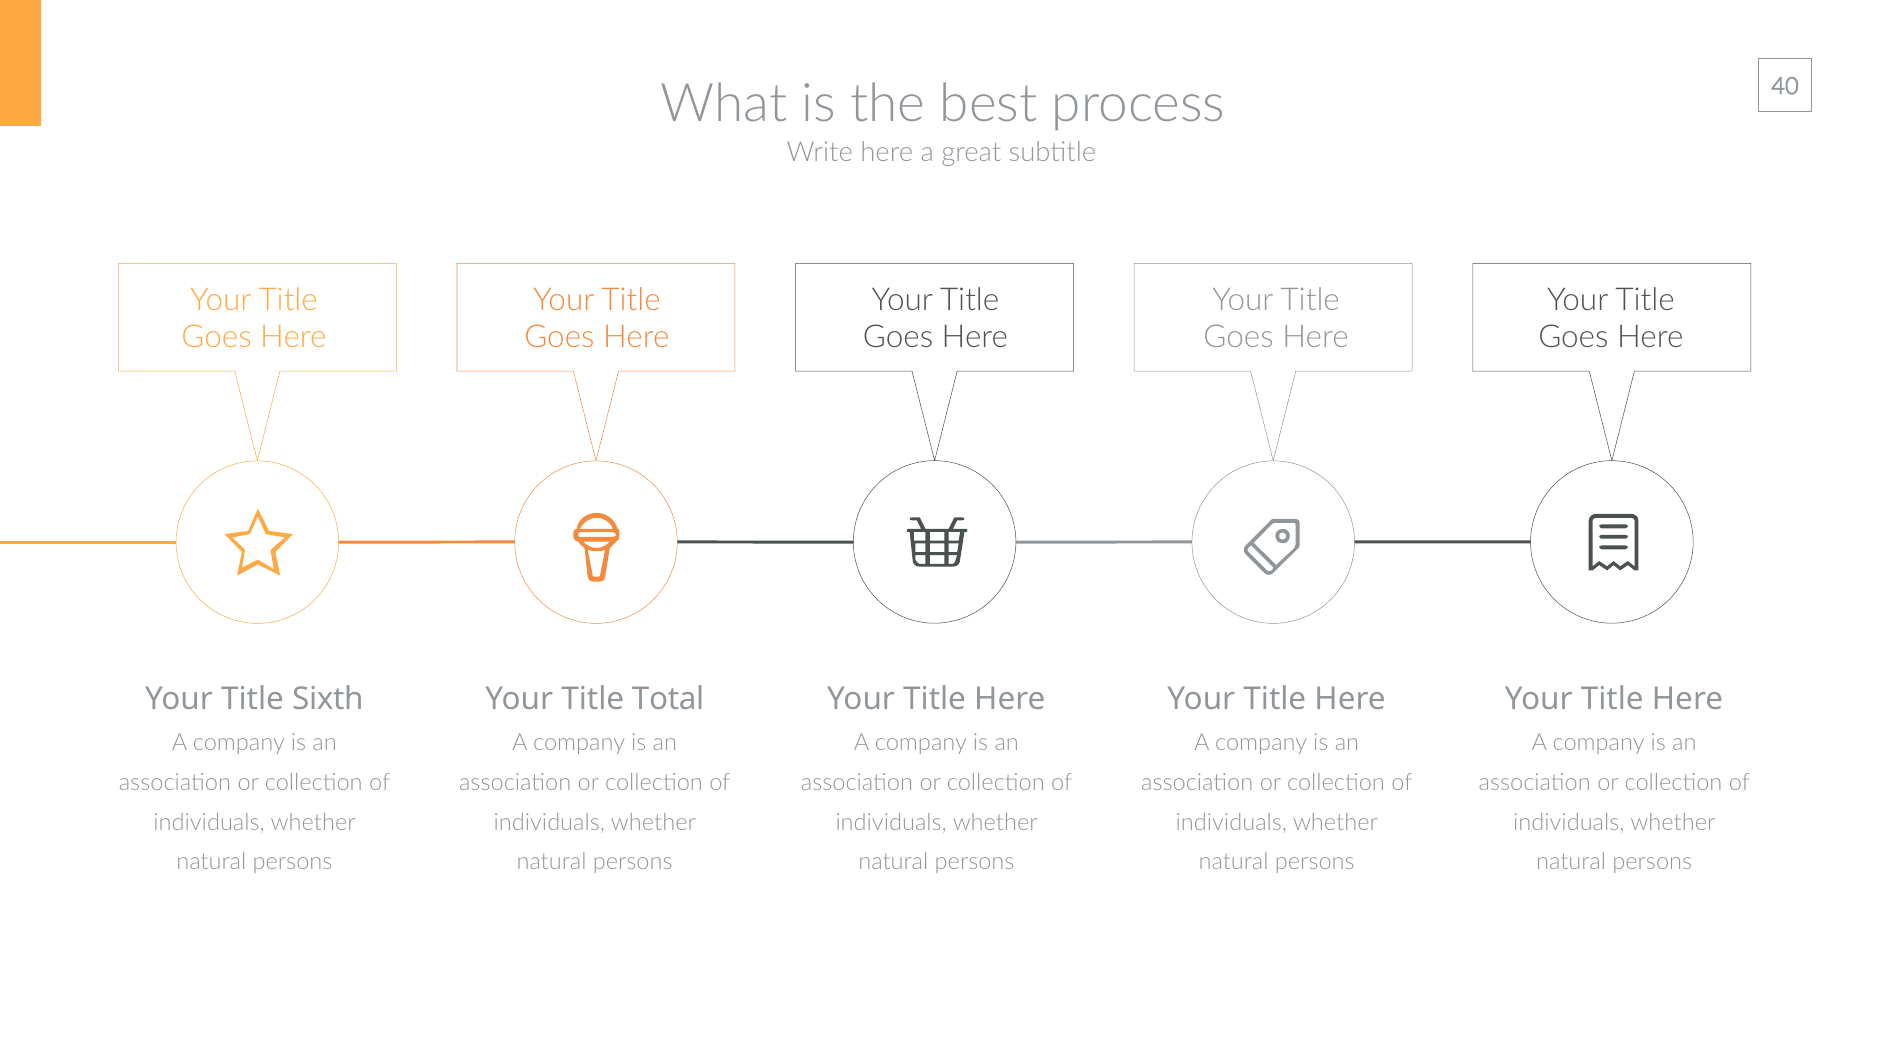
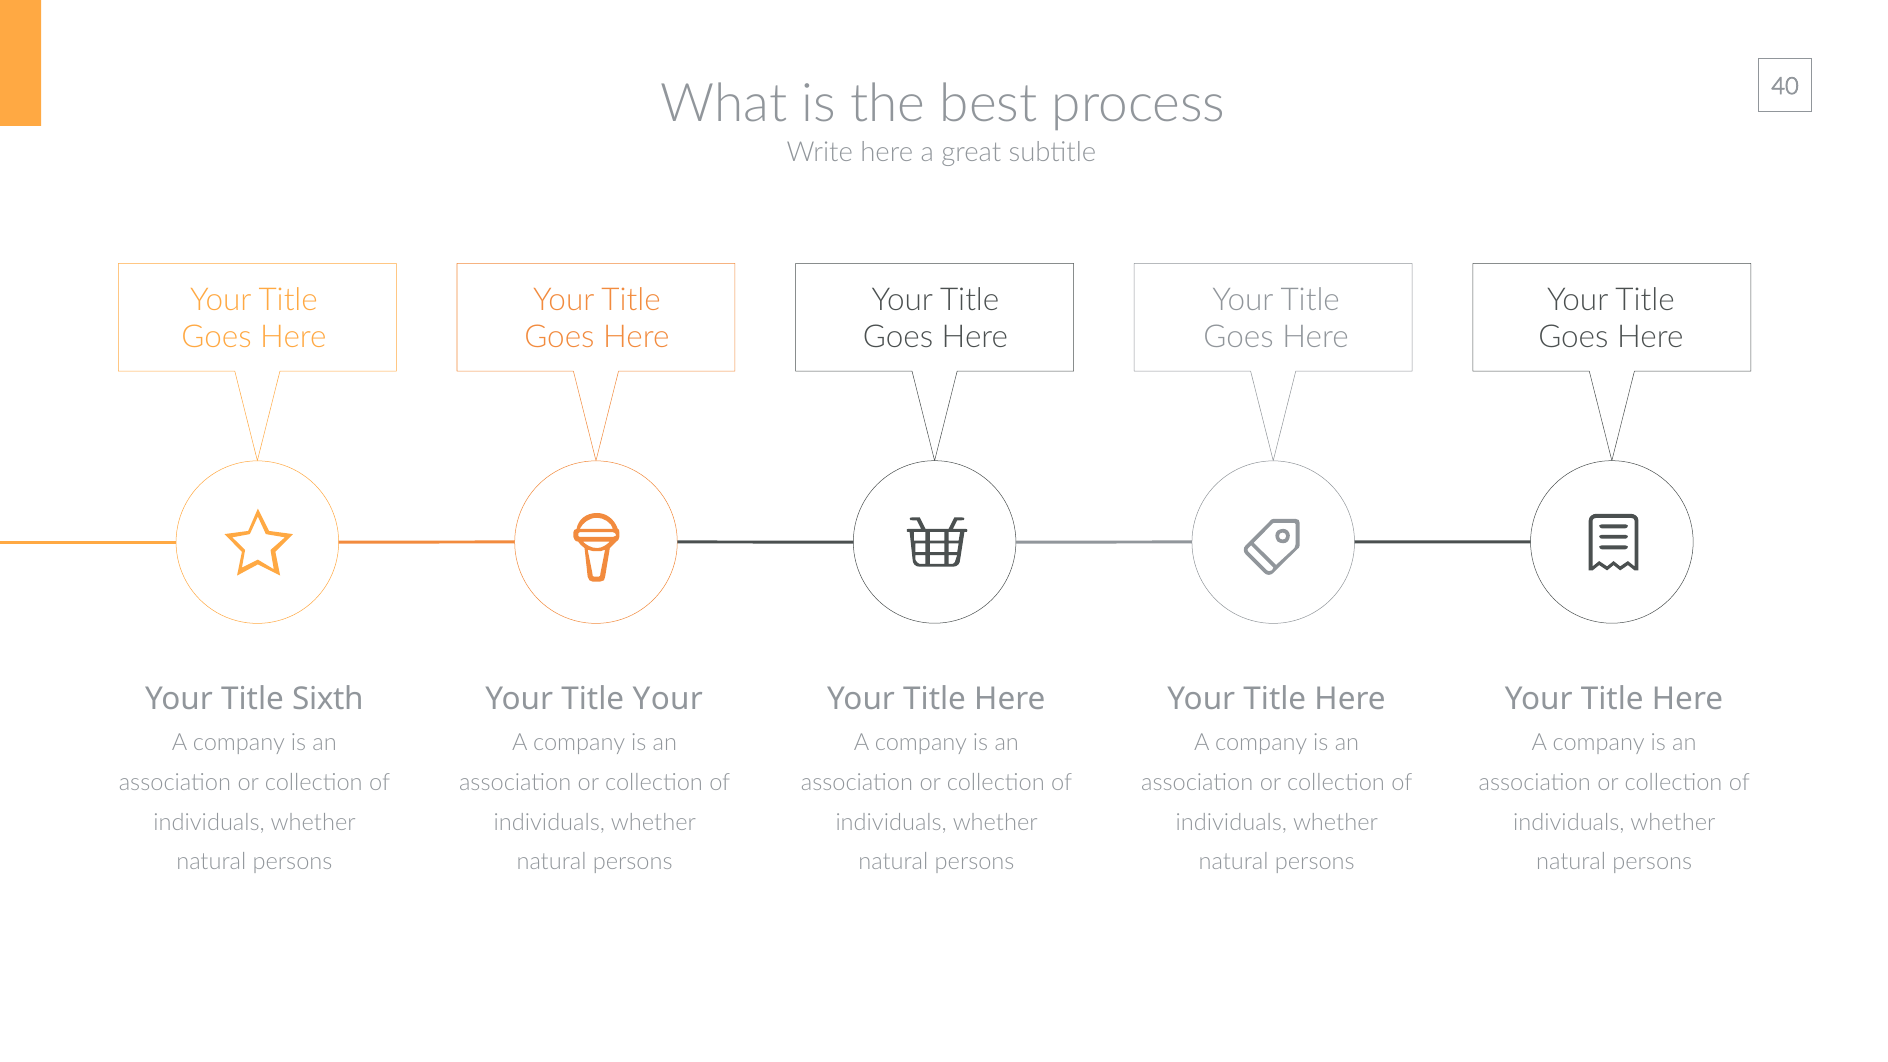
Title Total: Total -> Your (668, 699)
